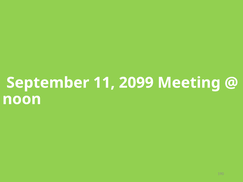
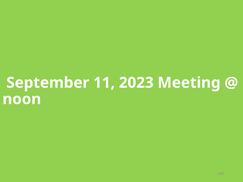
2099: 2099 -> 2023 (136, 83)
